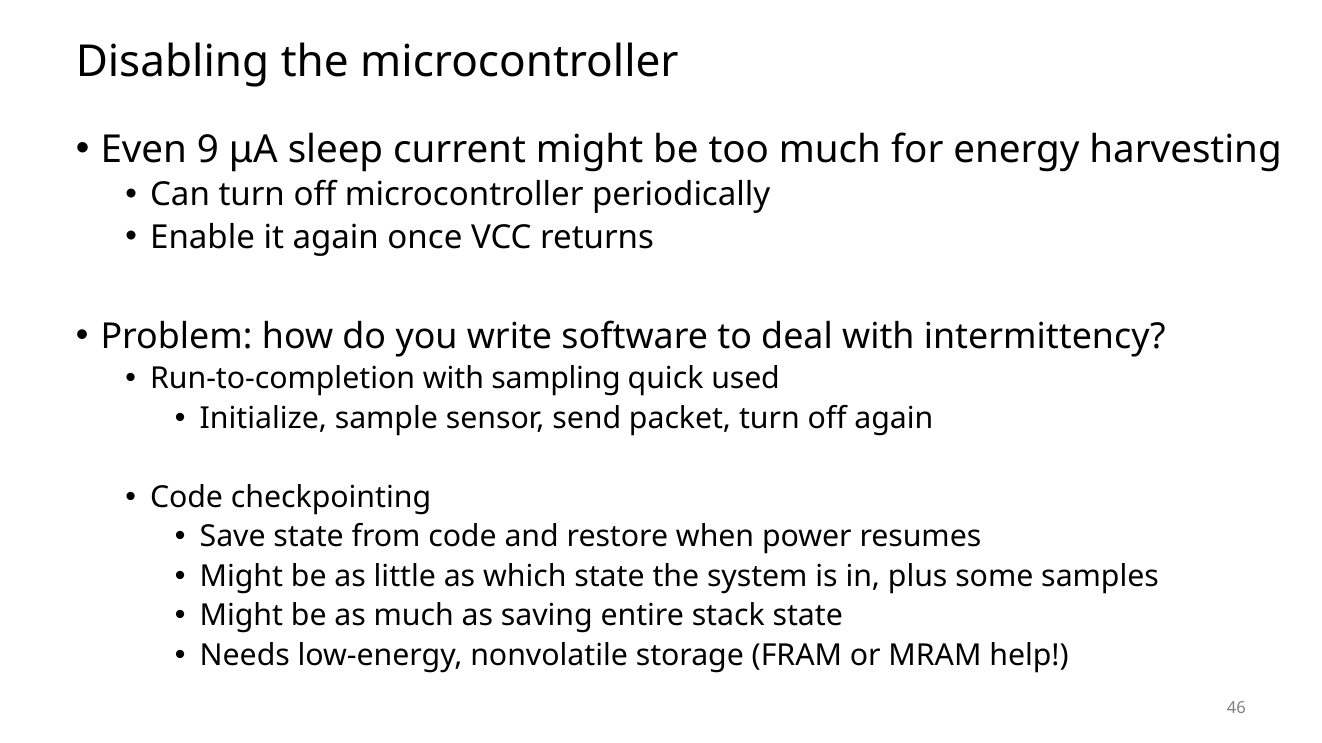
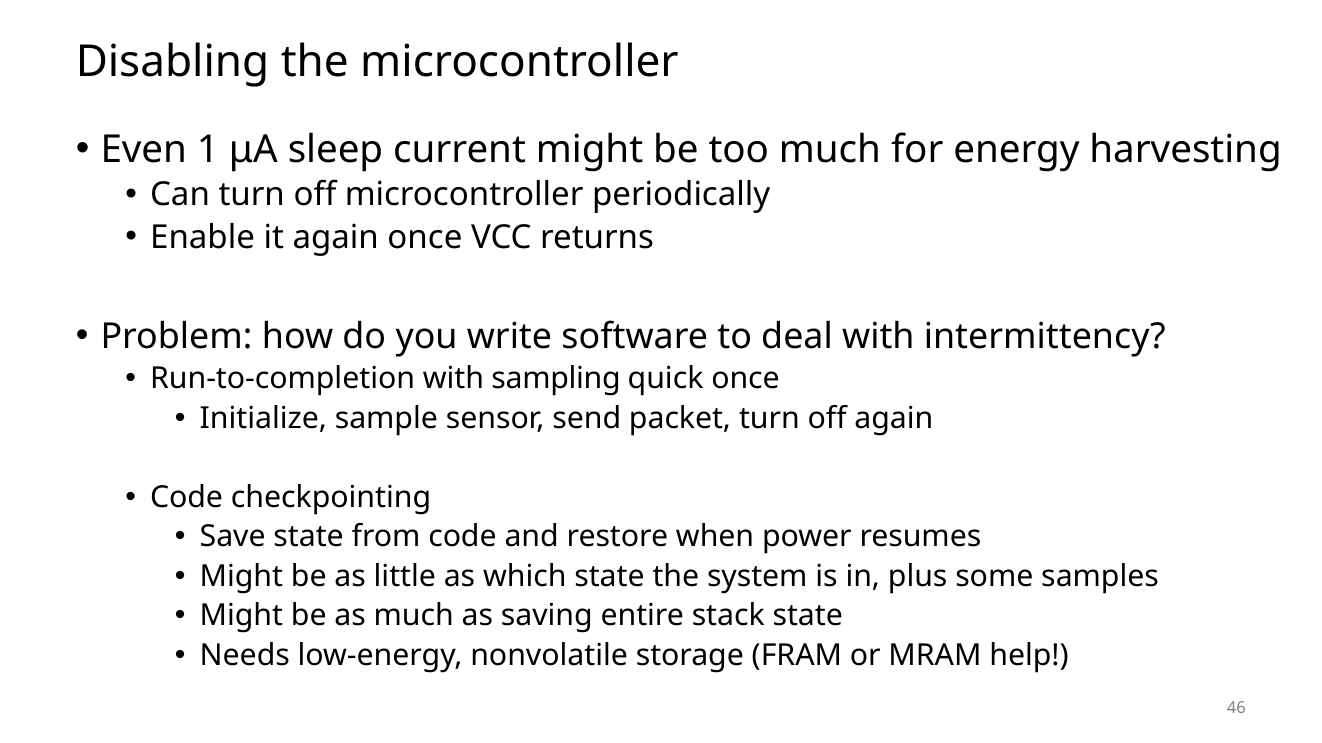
9: 9 -> 1 (208, 149)
quick used: used -> once (746, 379)
